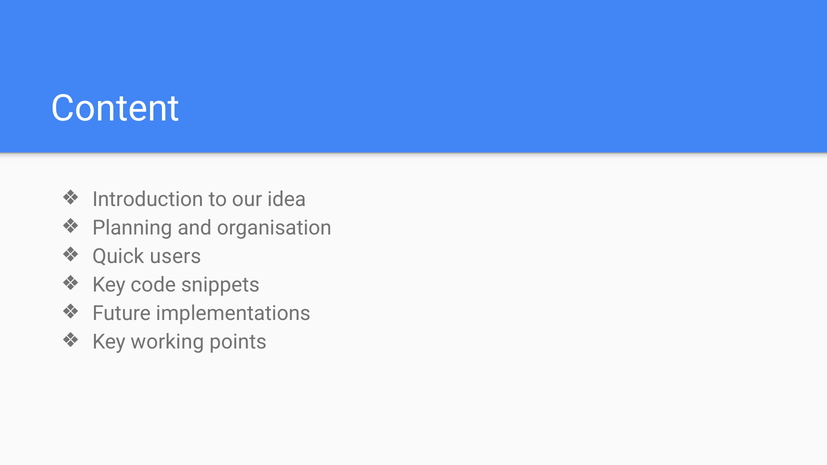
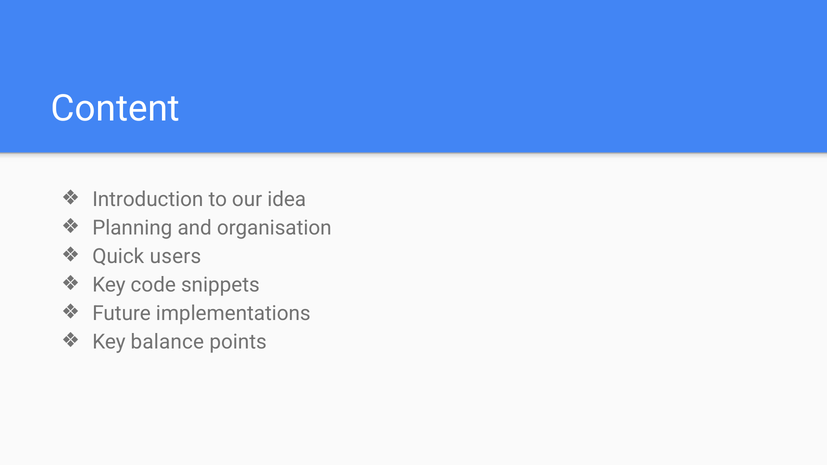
working: working -> balance (167, 342)
